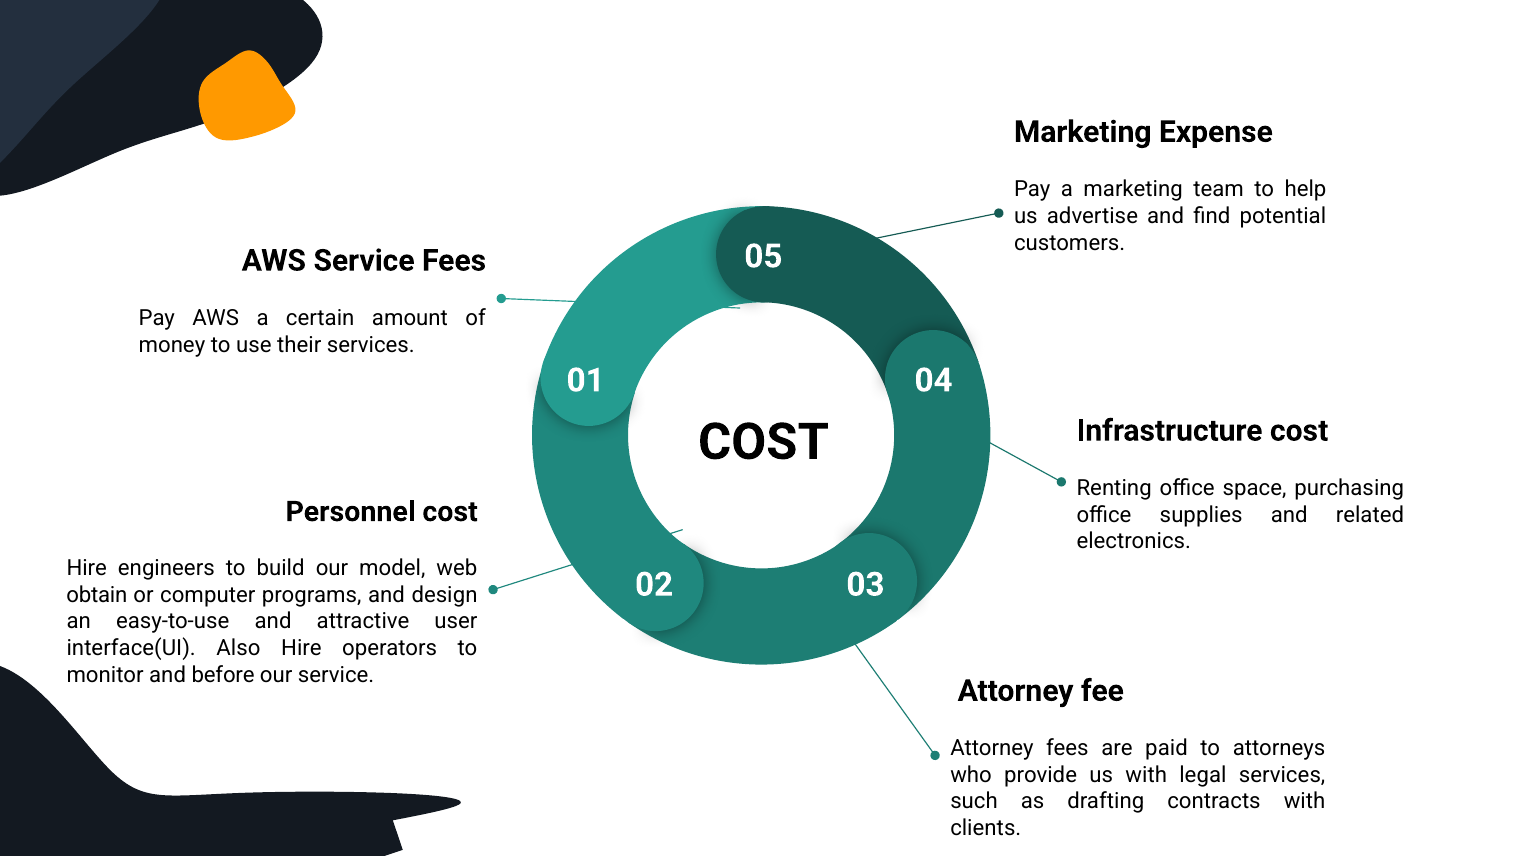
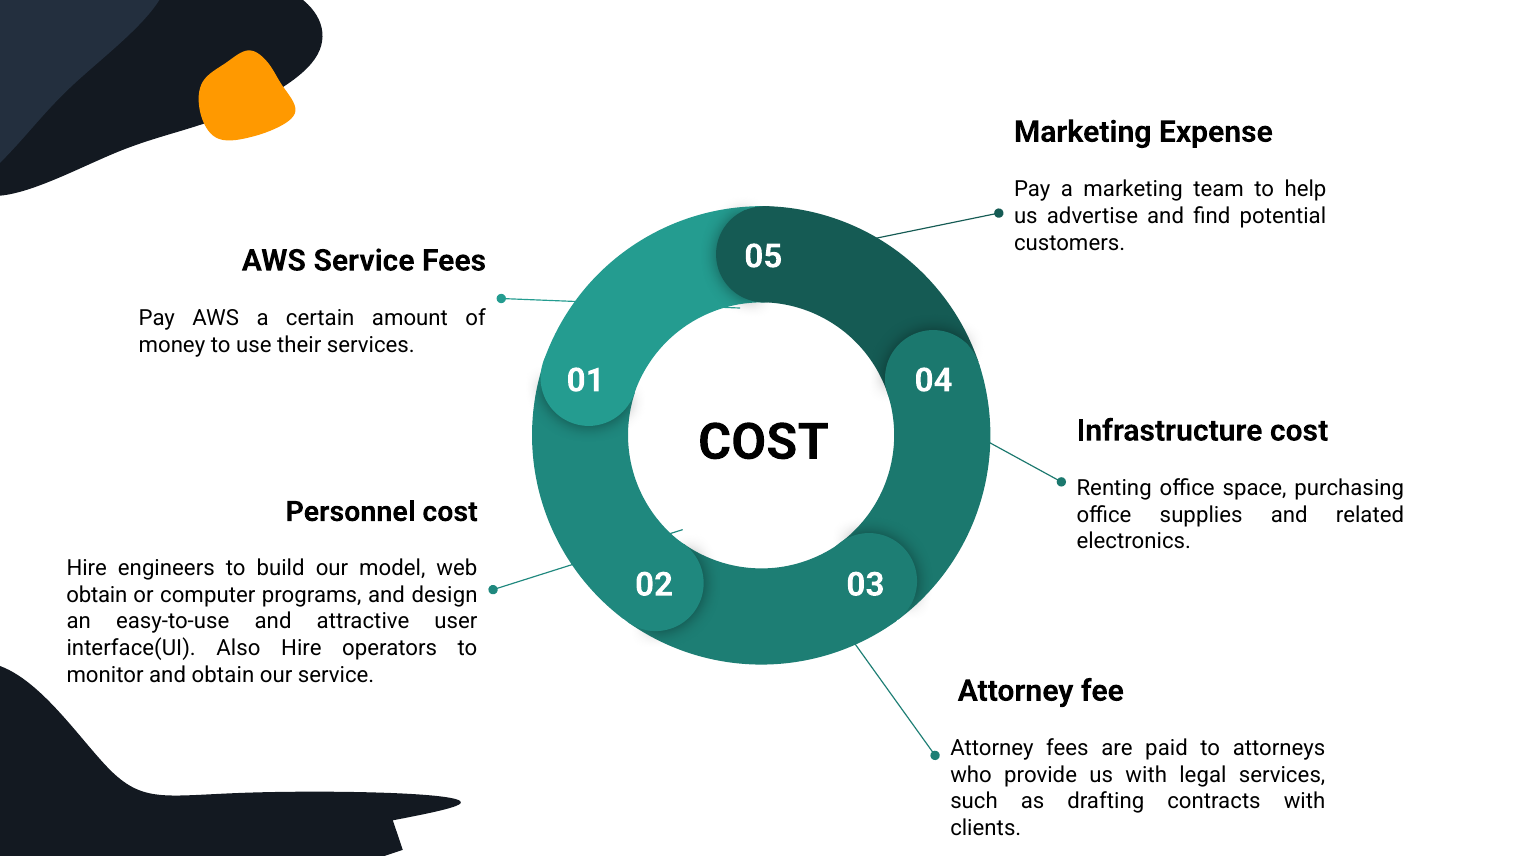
and before: before -> obtain (223, 675)
